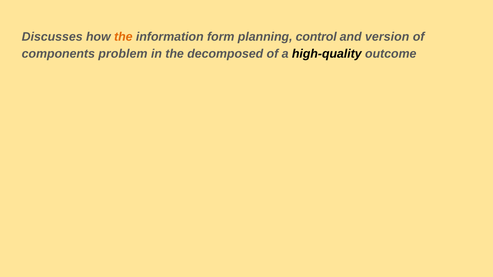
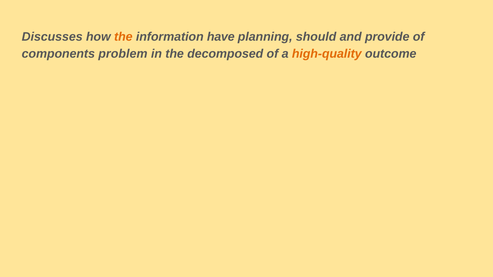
form: form -> have (221, 37)
control: control -> should (316, 37)
version: version -> provide (387, 37)
high-quality colour: black -> orange (327, 54)
